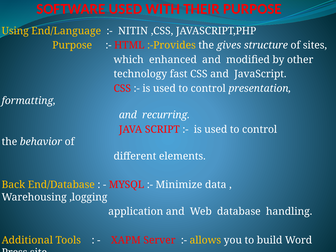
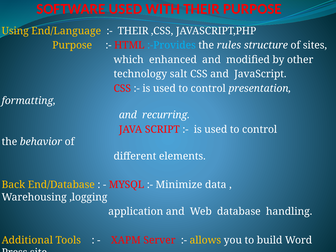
NITIN: NITIN -> THEIR (133, 31)
:-Provides colour: yellow -> light blue (171, 45)
gives: gives -> rules (229, 45)
fast: fast -> salt (179, 74)
